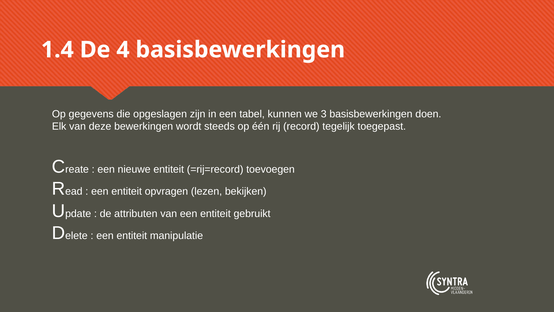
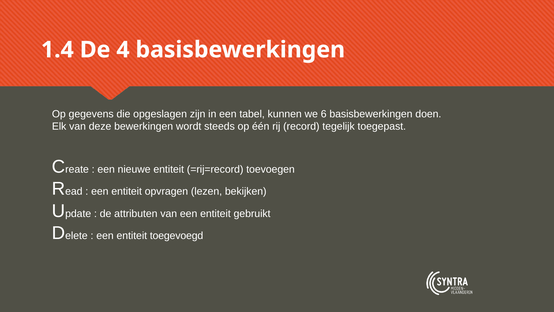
3: 3 -> 6 (324, 114)
manipulatie: manipulatie -> toegevoegd (177, 236)
